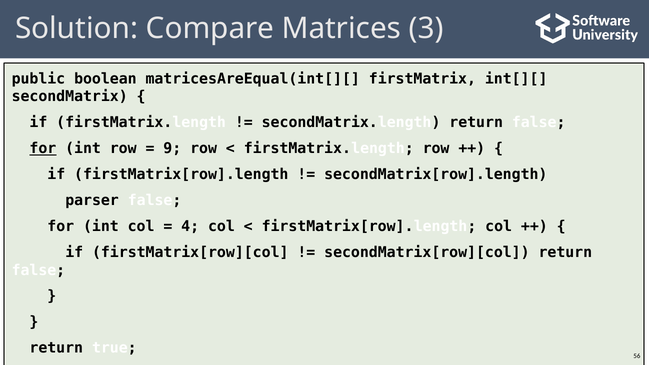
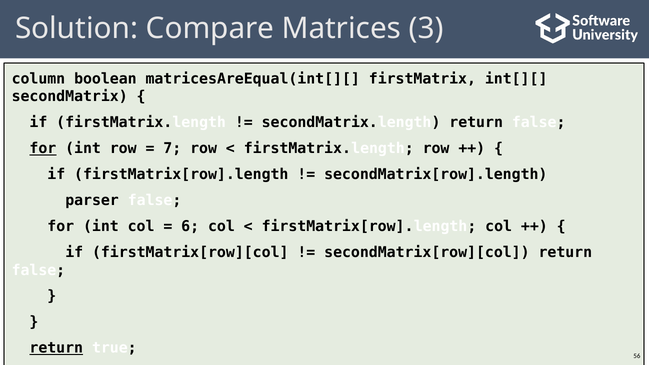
public: public -> column (38, 79)
9: 9 -> 7 (172, 148)
4: 4 -> 6 (190, 226)
return underline: none -> present (56, 348)
